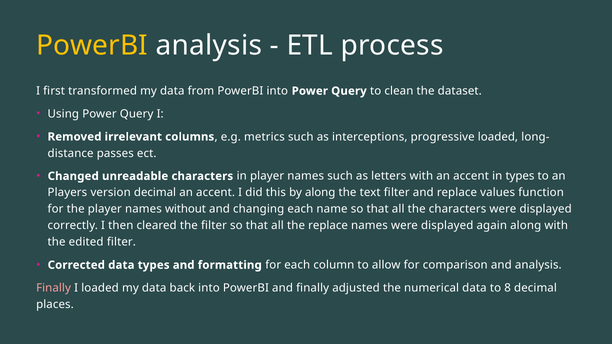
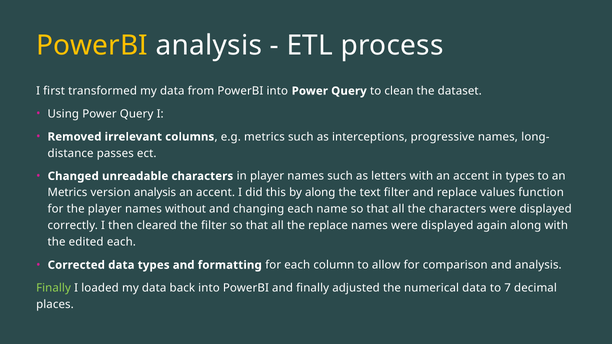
progressive loaded: loaded -> names (498, 137)
Players: Players -> Metrics (67, 193)
version decimal: decimal -> analysis (155, 193)
edited filter: filter -> each (121, 242)
Finally colour: pink -> light green (54, 288)
8: 8 -> 7 (508, 288)
